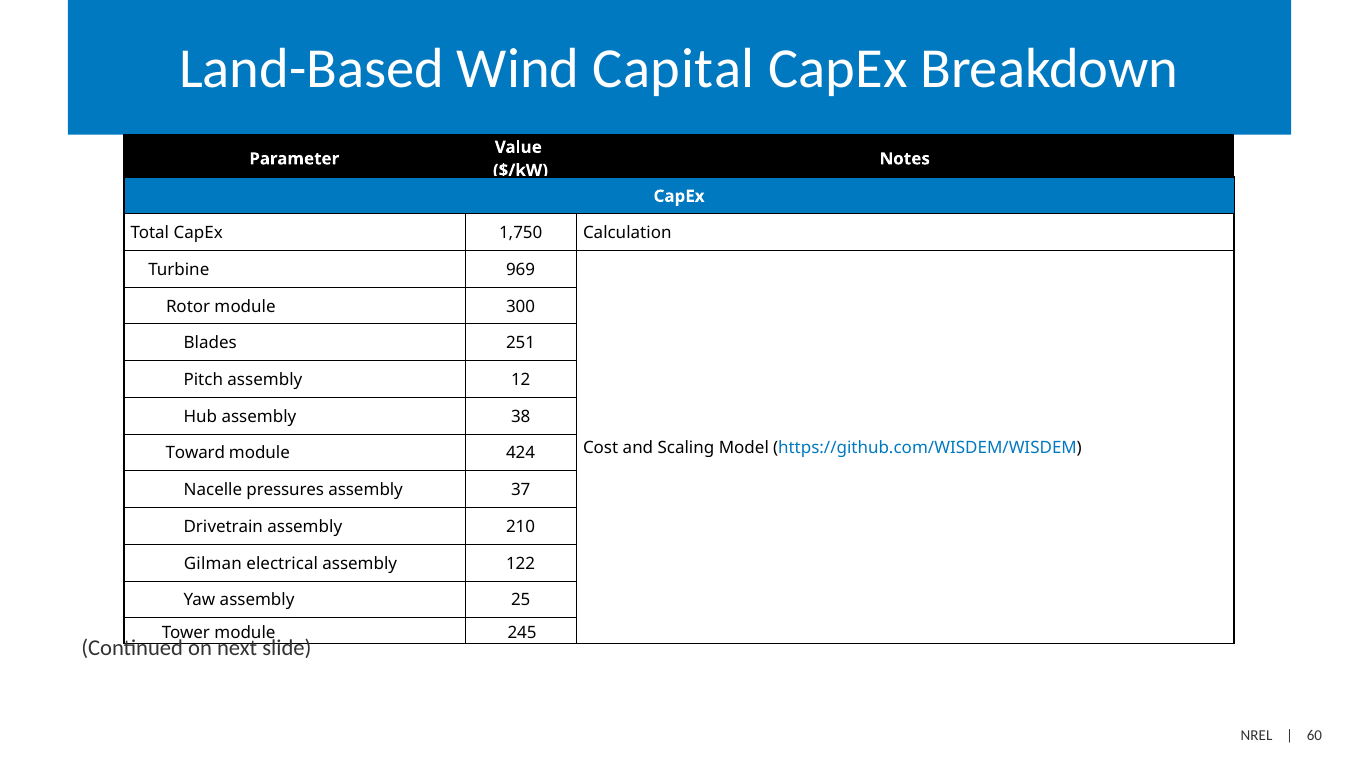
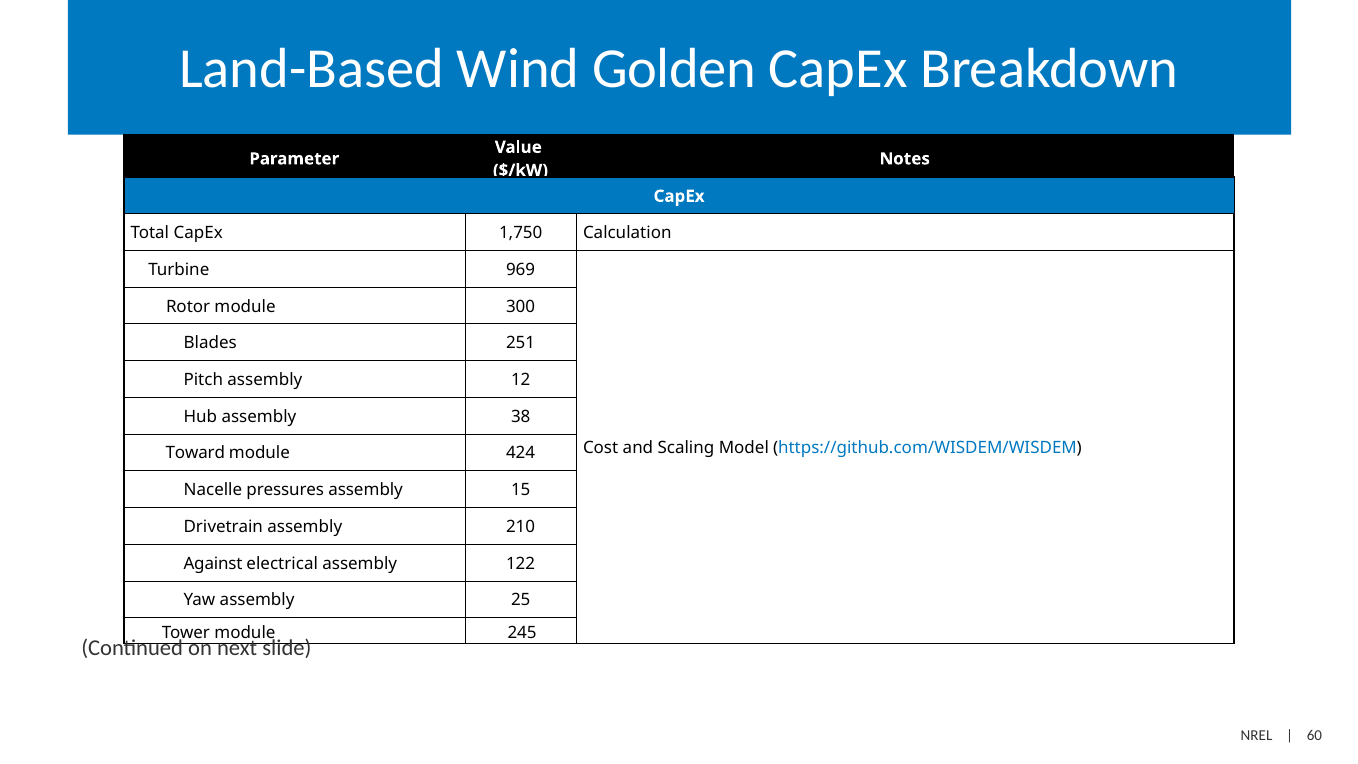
Capital: Capital -> Golden (674, 69)
37: 37 -> 15 (521, 490)
Gilman: Gilman -> Against (213, 564)
